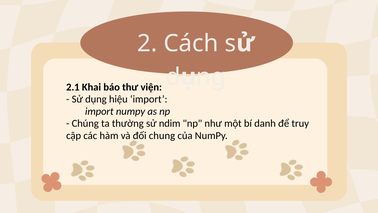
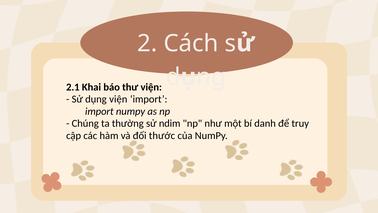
dụng hiệu: hiệu -> viện (118, 99)
chung: chung -> thước (162, 135)
